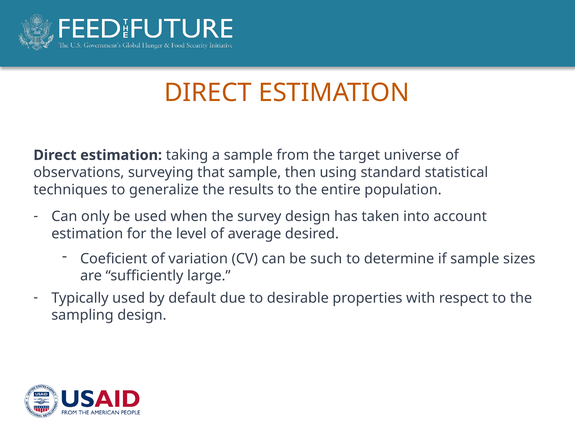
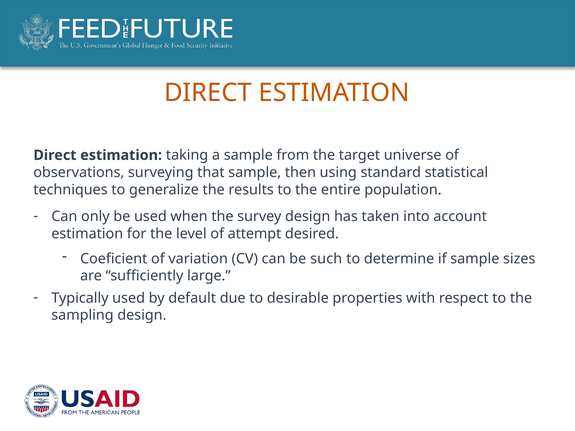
average: average -> attempt (254, 234)
